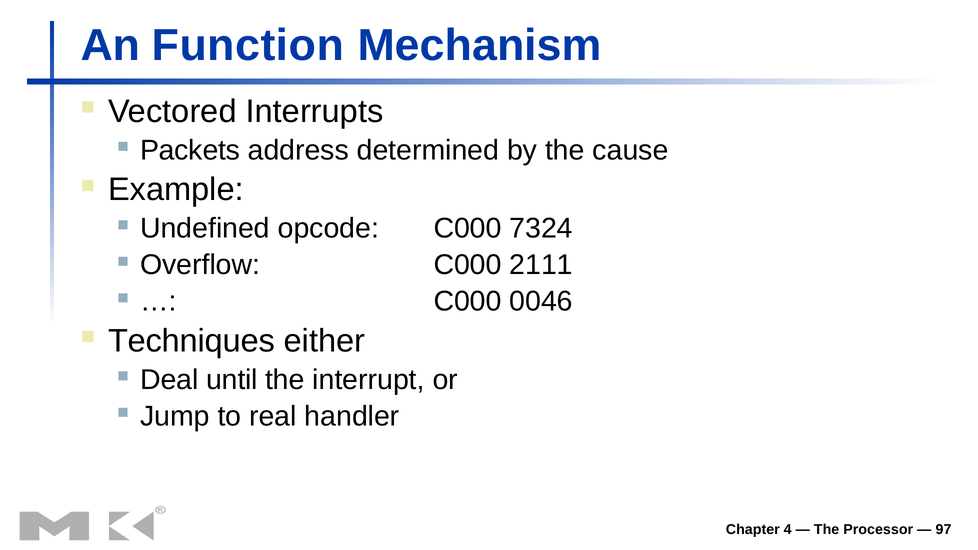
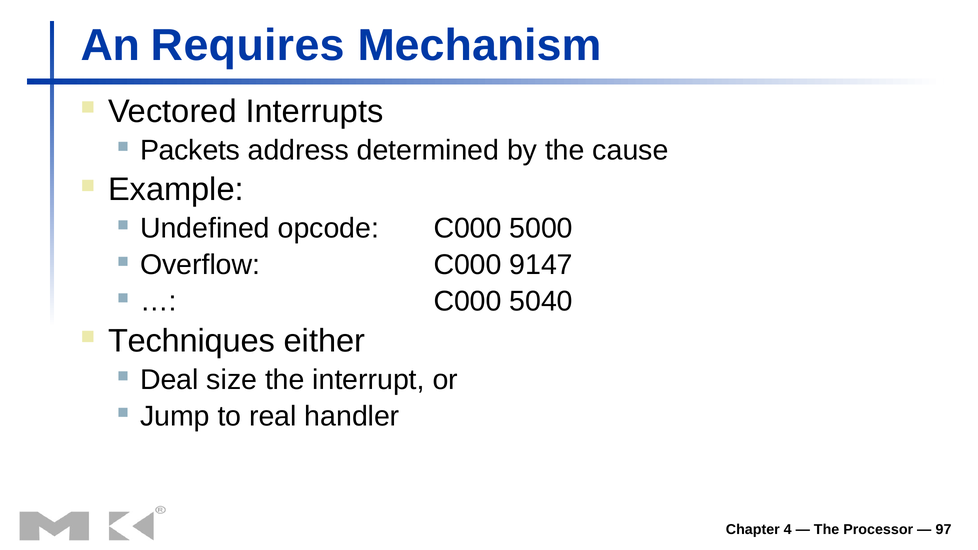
Function: Function -> Requires (248, 45)
7324: 7324 -> 5000 (541, 228)
2111: 2111 -> 9147 (541, 265)
0046: 0046 -> 5040 (541, 301)
until: until -> size (232, 380)
